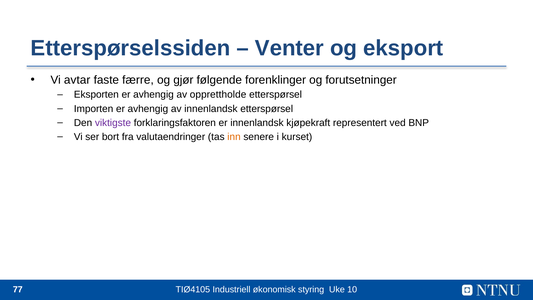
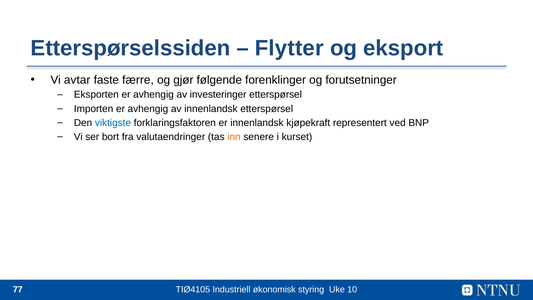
Venter: Venter -> Flytter (289, 48)
opprettholde: opprettholde -> investeringer (218, 95)
viktigste colour: purple -> blue (113, 123)
